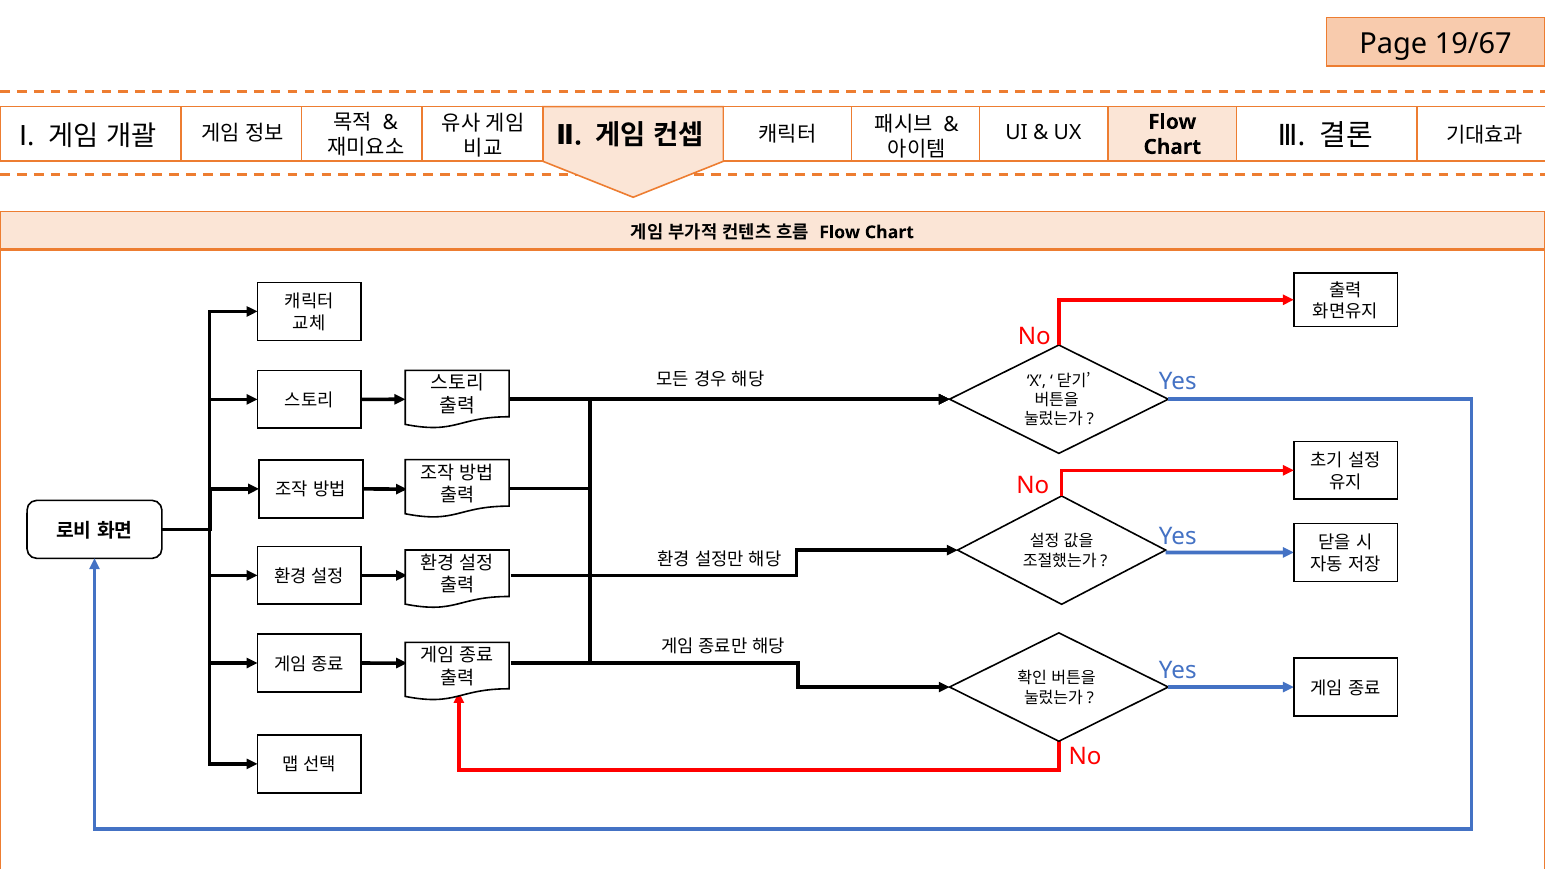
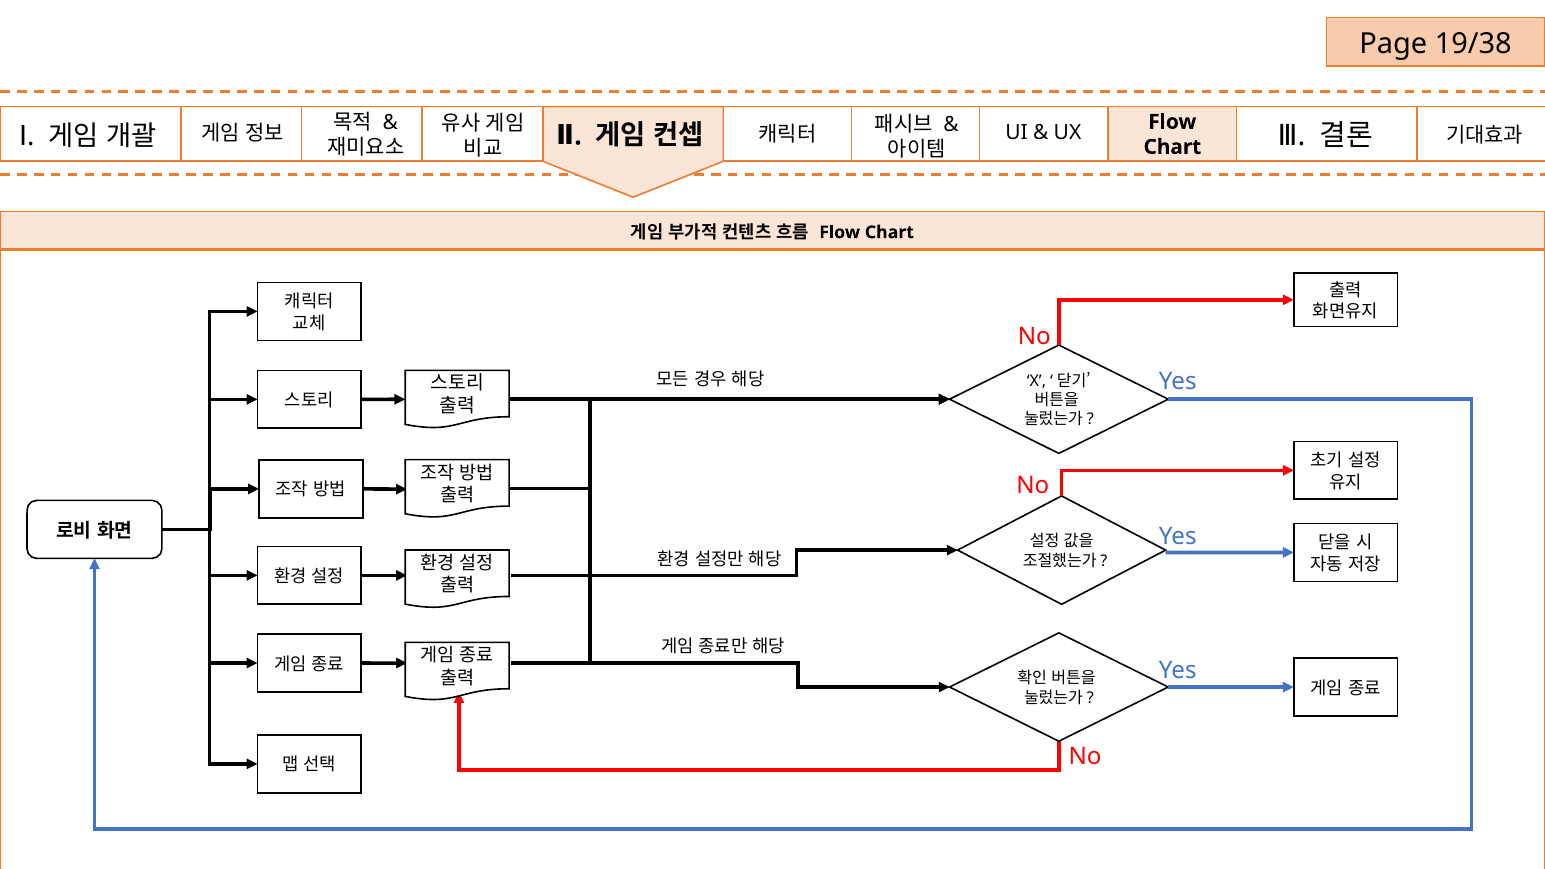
19/67: 19/67 -> 19/38 (1473, 44)
